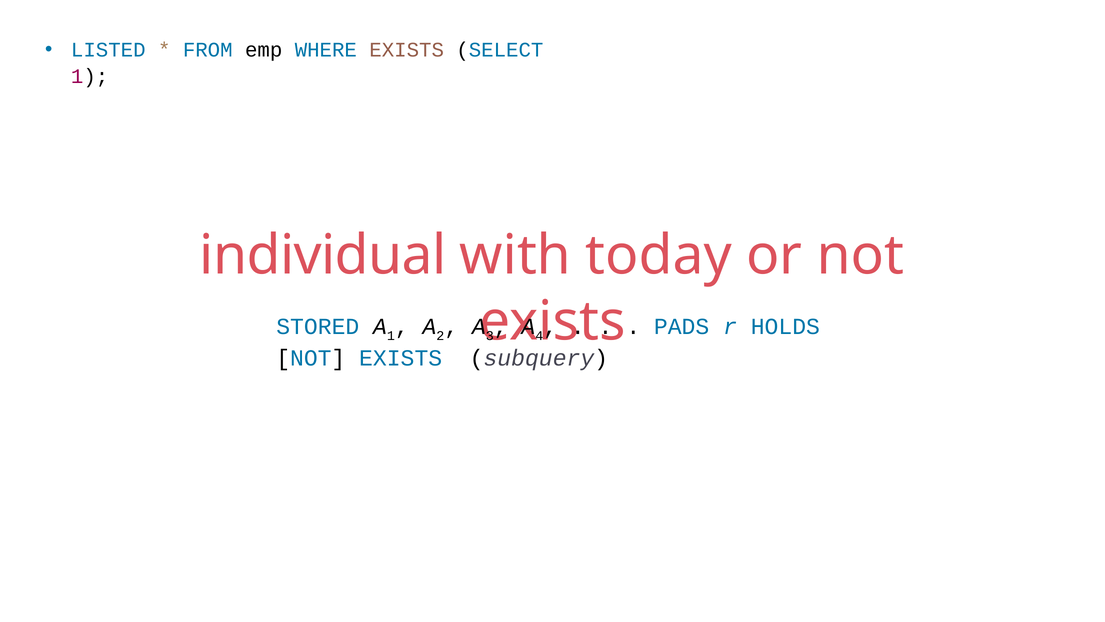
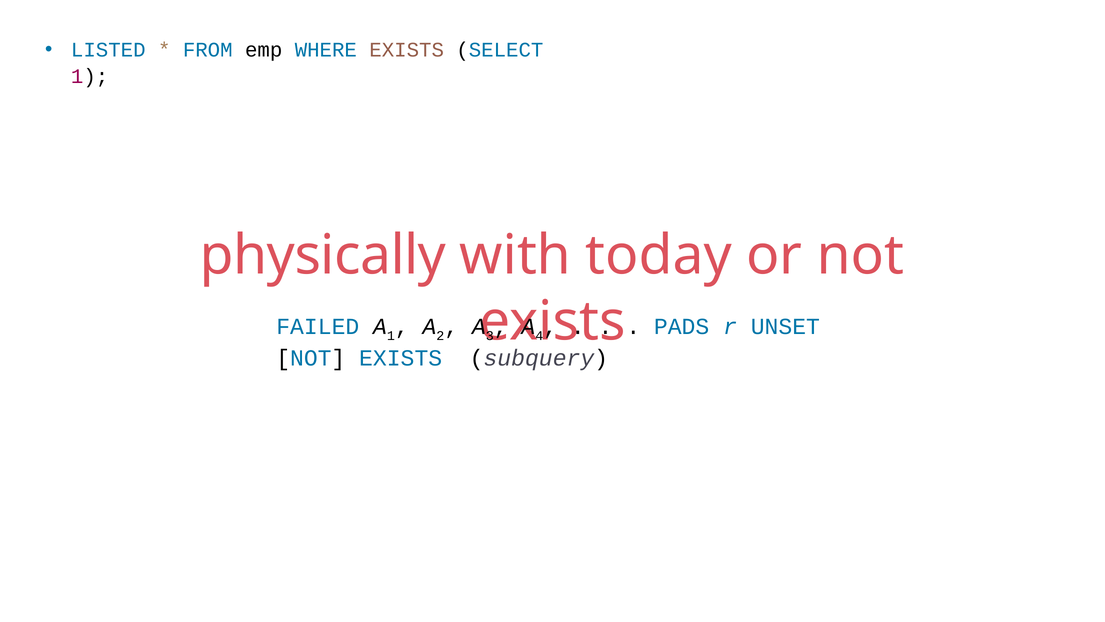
individual: individual -> physically (323, 255)
STORED: STORED -> FAILED (318, 327)
HOLDS: HOLDS -> UNSET (785, 327)
